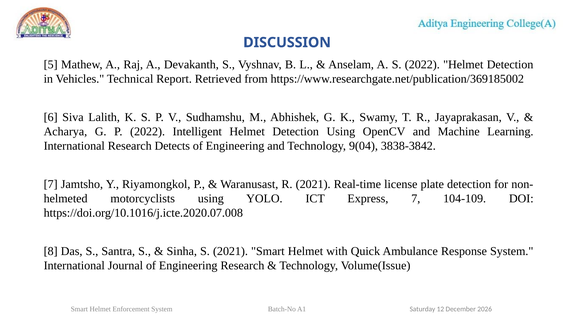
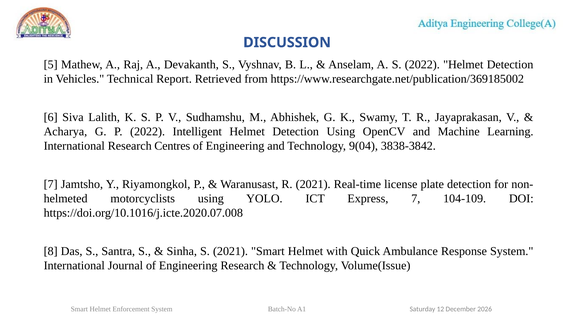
Detects: Detects -> Centres (172, 146)
